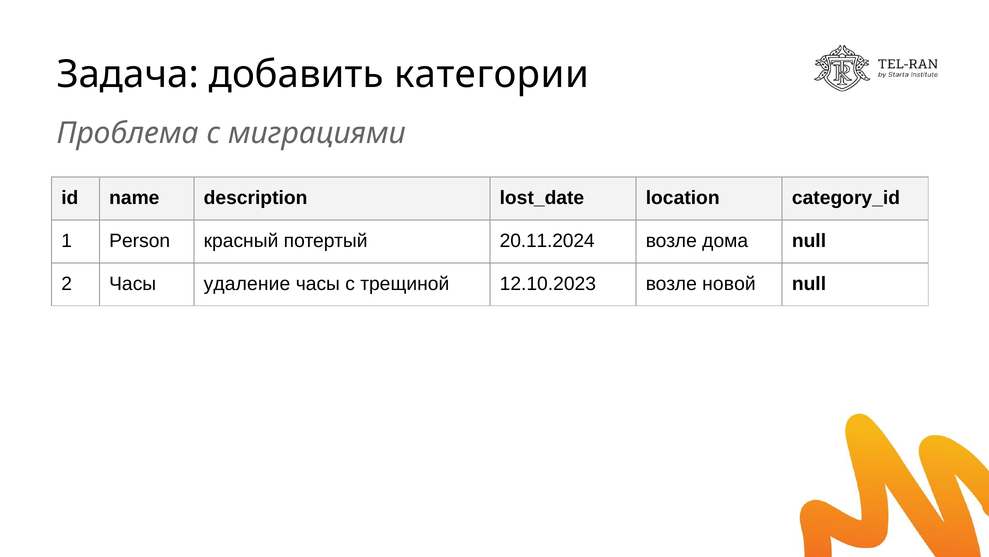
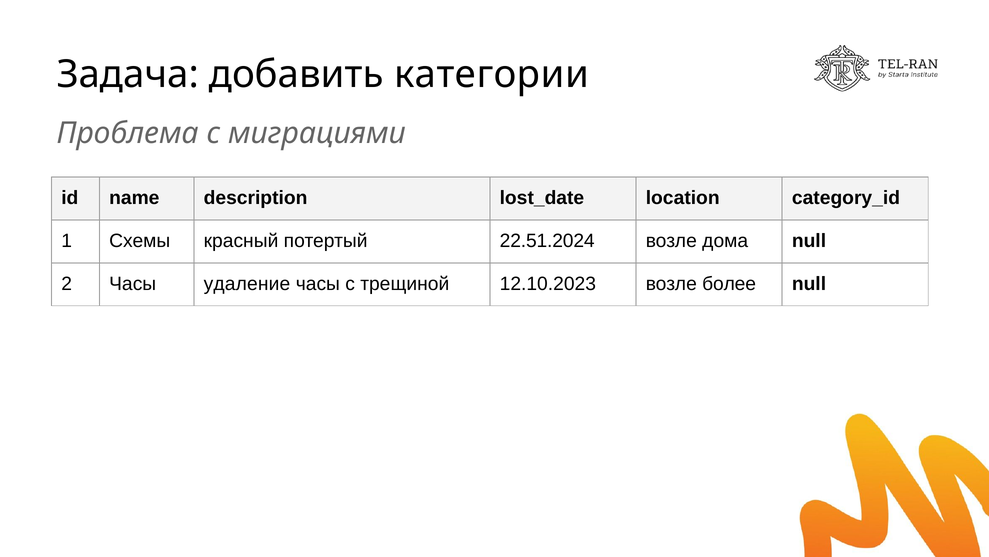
Person: Person -> Схемы (140, 241)
20.11.2024: 20.11.2024 -> 22.51.2024 (547, 241)
новой: новой -> более (729, 283)
